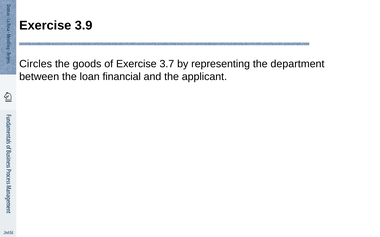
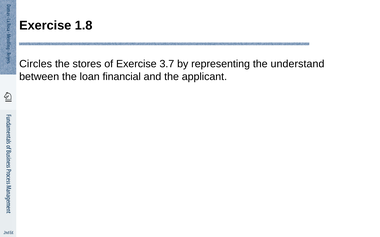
3.9: 3.9 -> 1.8 (84, 25)
goods: goods -> stores (87, 64)
department: department -> understand (297, 64)
